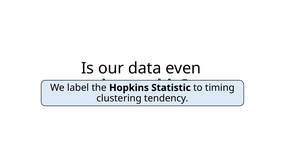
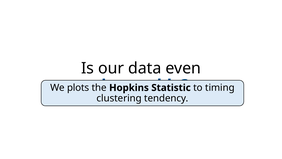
label: label -> plots (78, 88)
